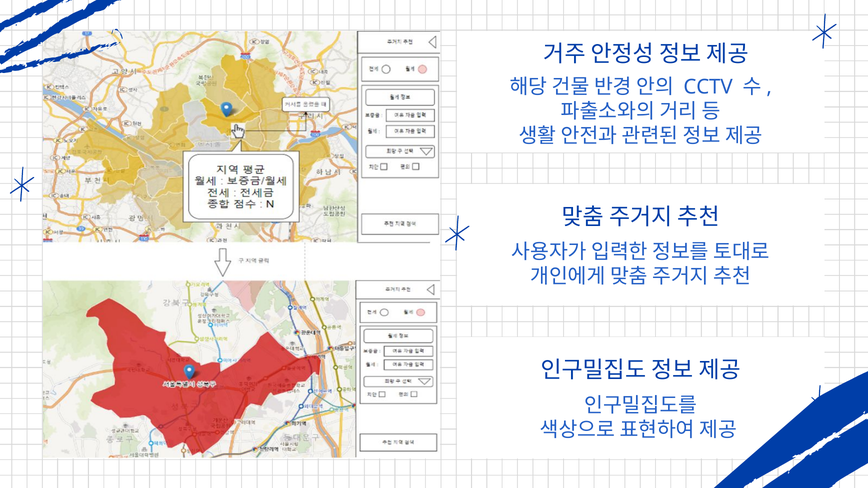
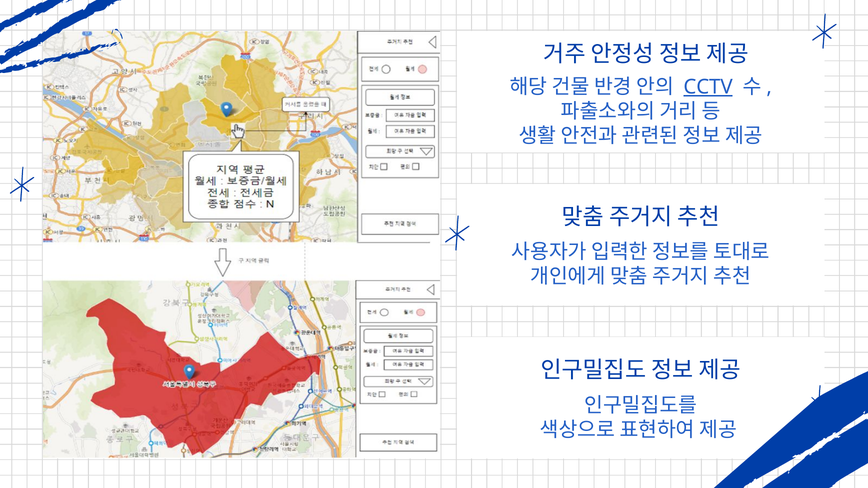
CCTV underline: none -> present (708, 87)
